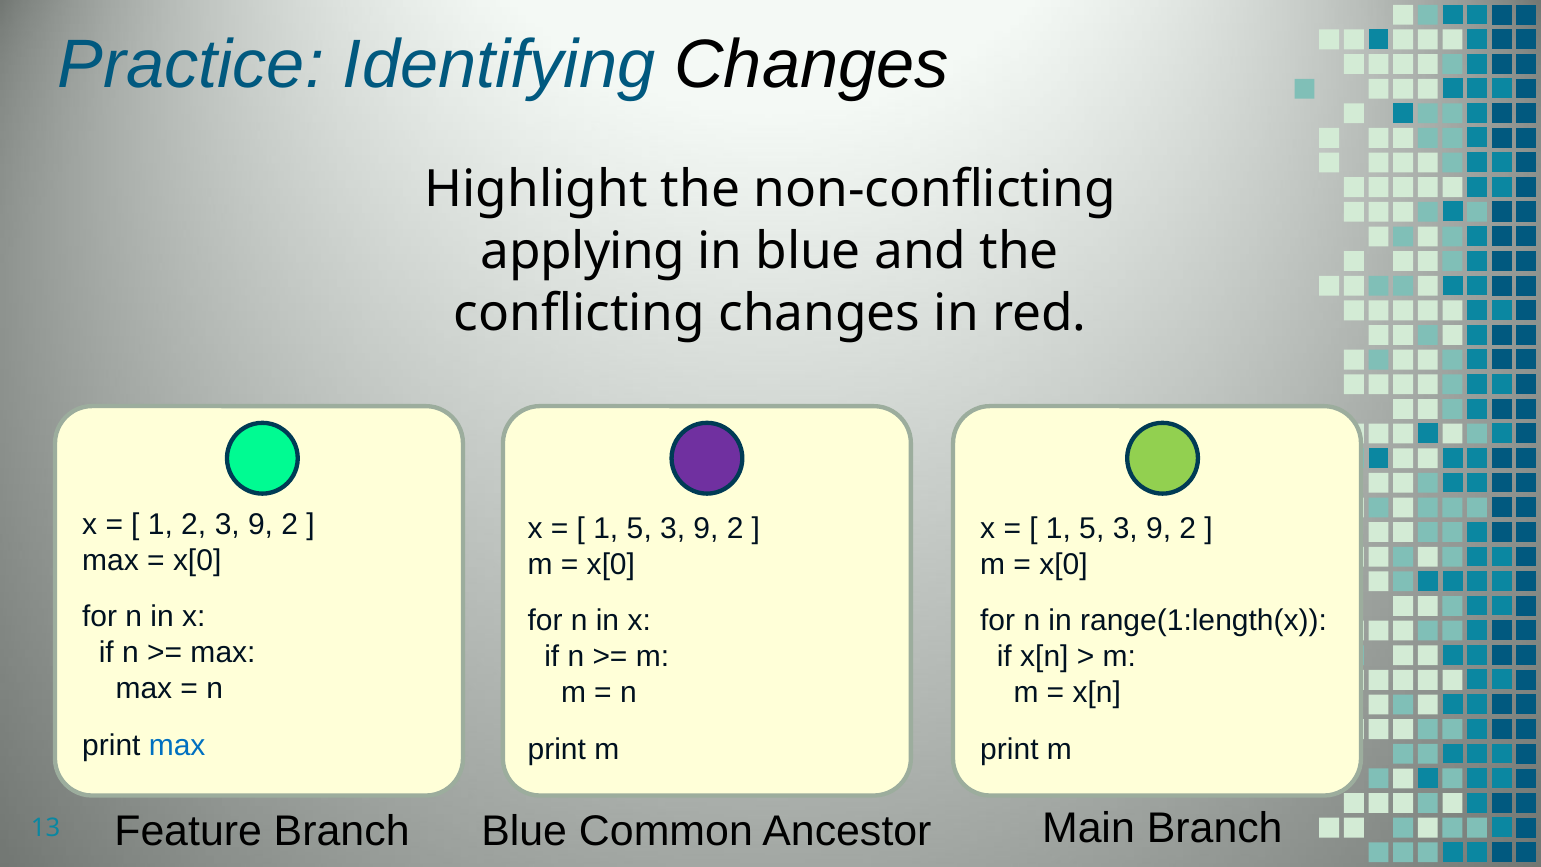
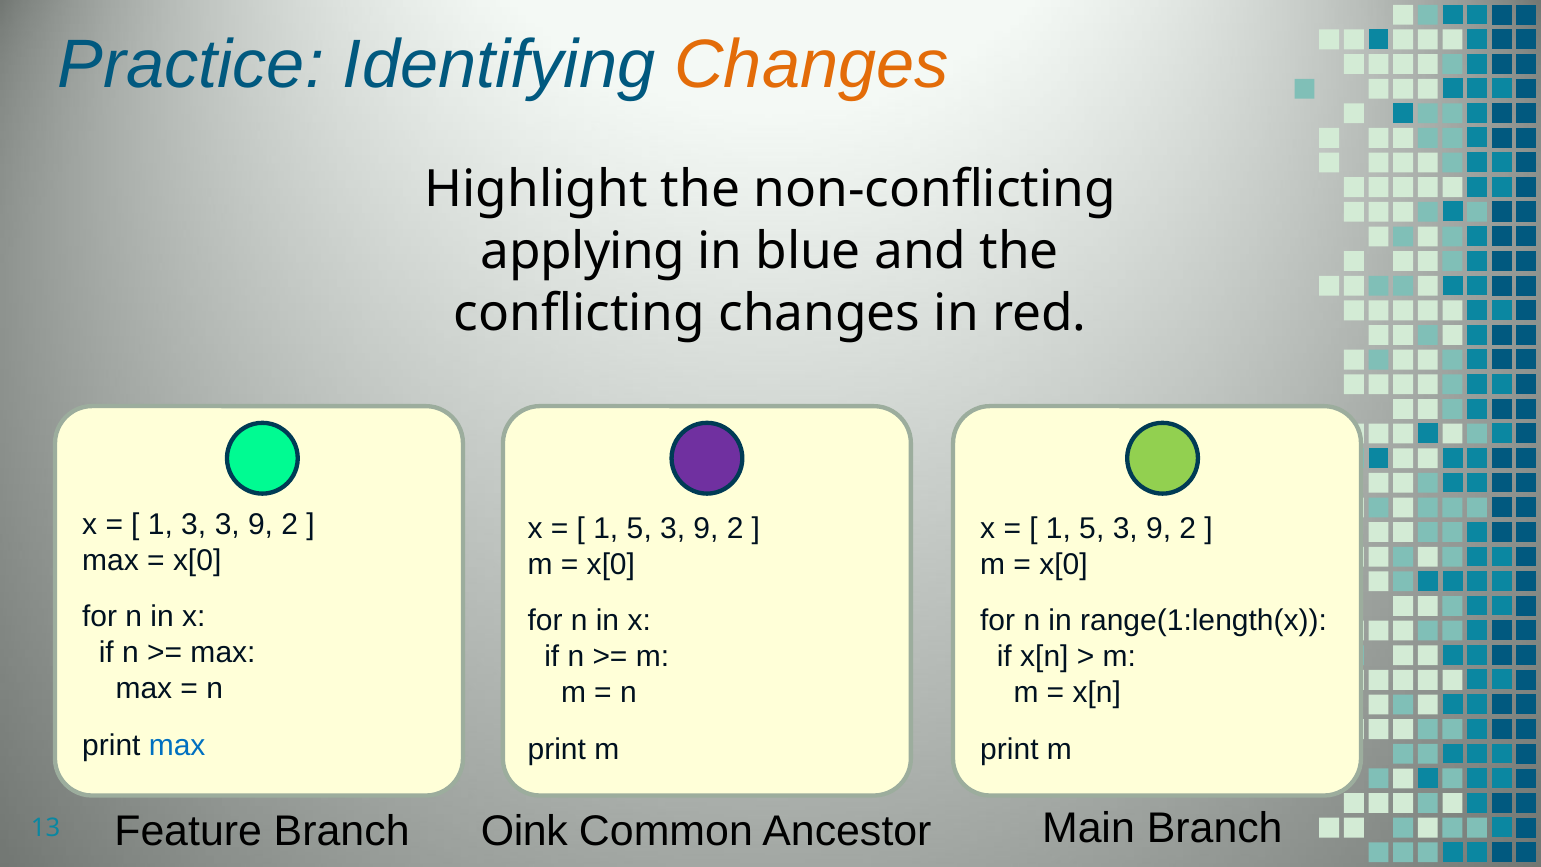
Changes colour: black -> orange (812, 65)
1 2: 2 -> 3 (194, 524)
Branch Blue: Blue -> Oink (524, 831)
